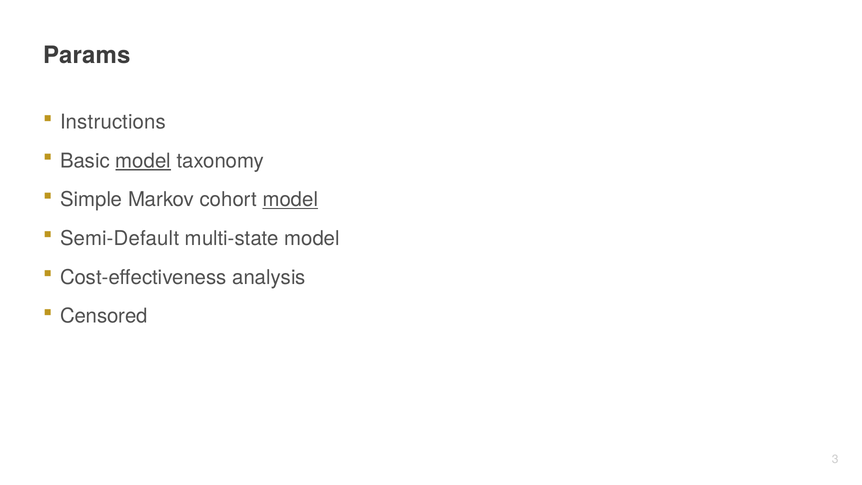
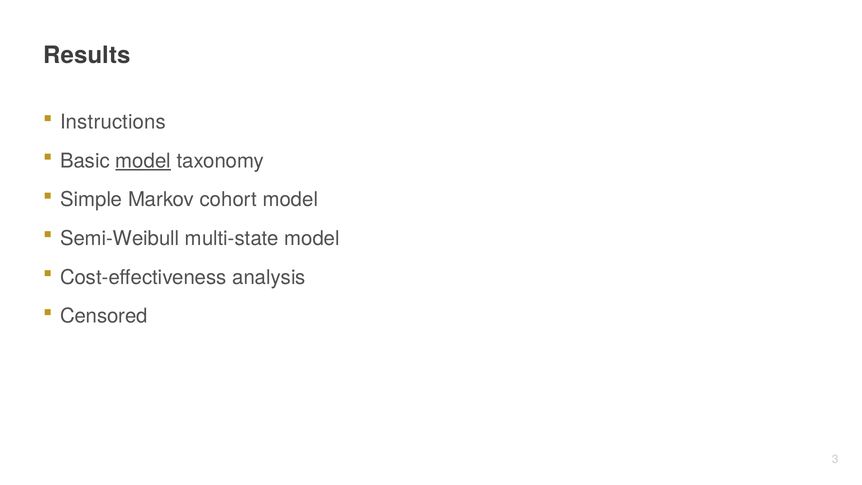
Params: Params -> Results (87, 56)
model underline: present -> none (290, 200)
Semi-Default: Semi-Default -> Semi-Weibull (120, 239)
